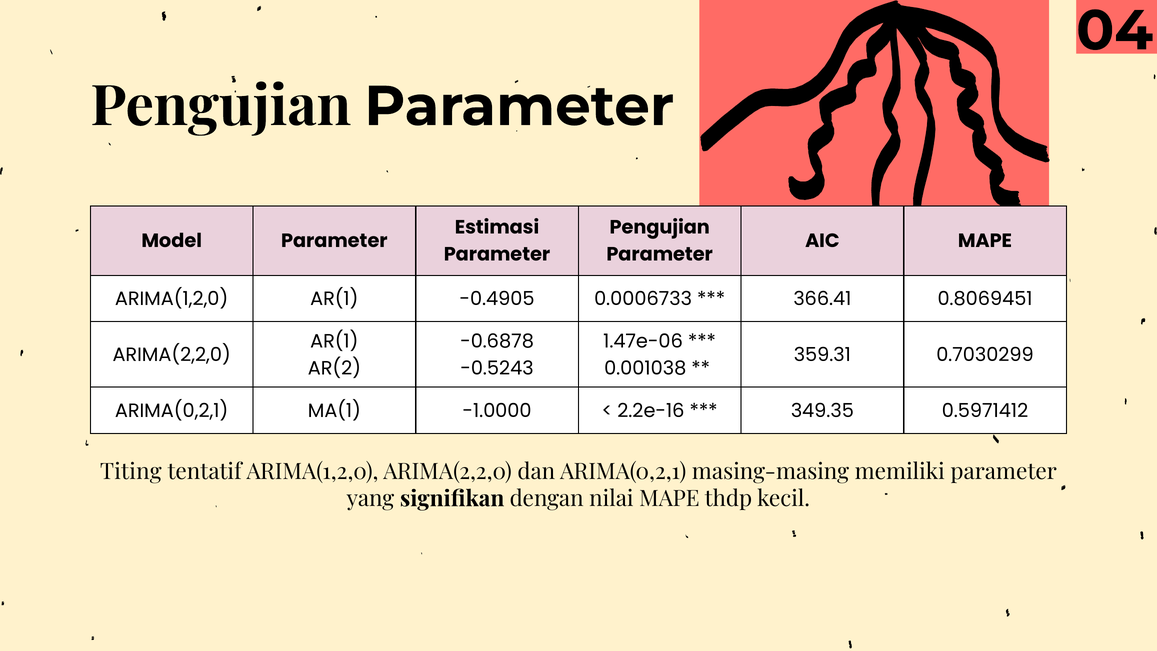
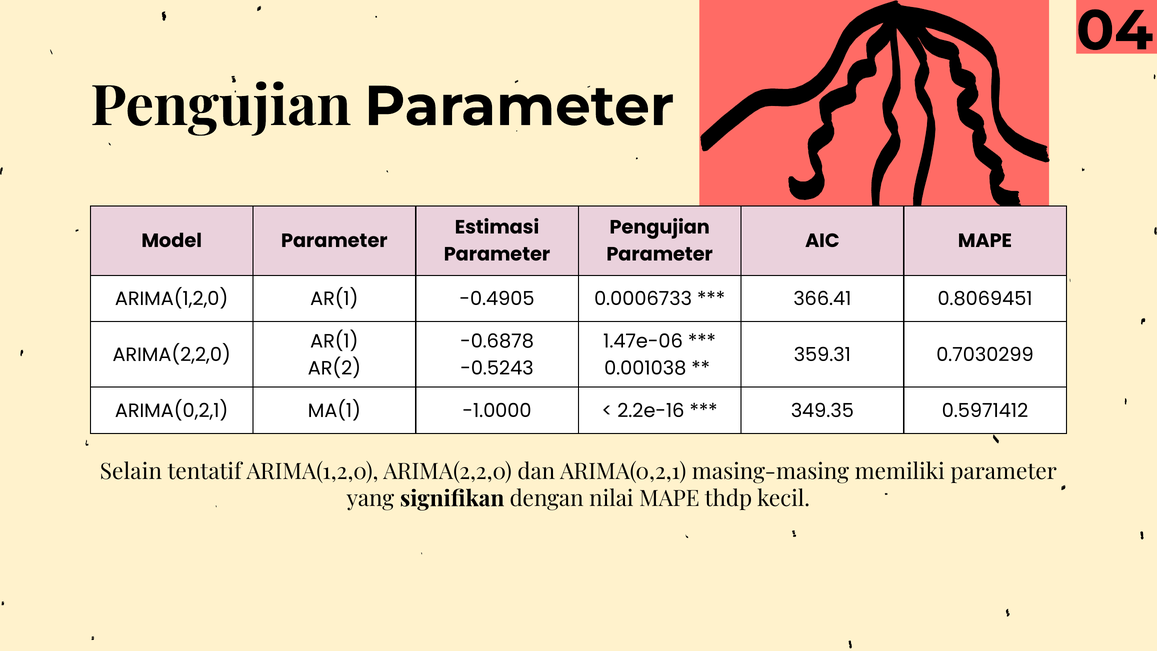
Titing: Titing -> Selain (131, 472)
